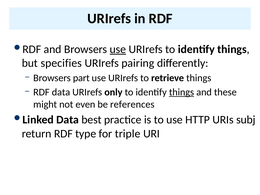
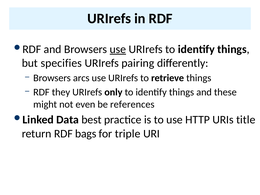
part: part -> arcs (81, 78)
RDF data: data -> they (61, 92)
things underline: present -> none (182, 92)
subj: subj -> title (246, 120)
type: type -> bags (86, 134)
